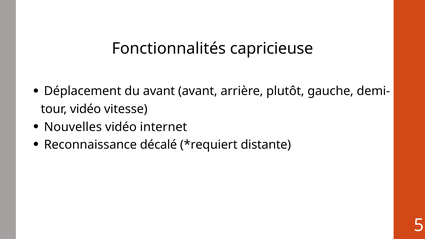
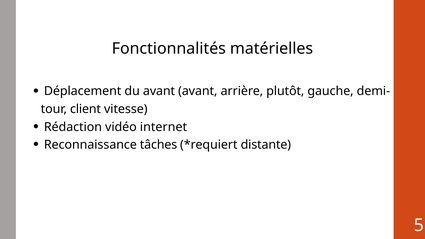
capricieuse: capricieuse -> matérielles (272, 48)
vidéo: vidéo -> client (85, 109)
Nouvelles: Nouvelles -> Rédaction (73, 127)
décalé: décalé -> tâches (159, 145)
